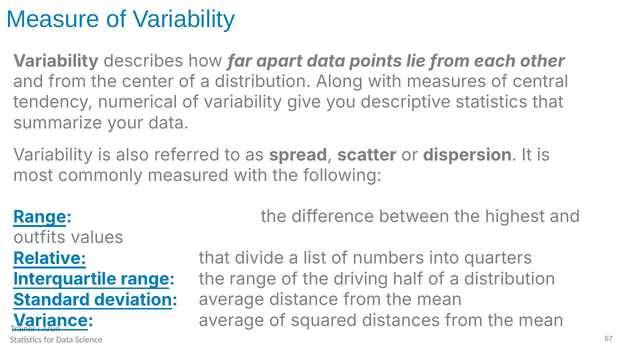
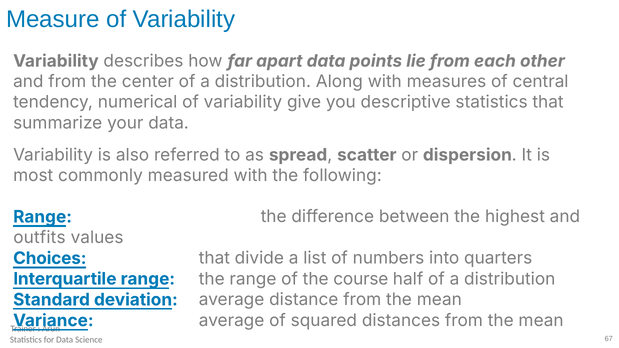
Relative: Relative -> Choices (50, 258)
driving: driving -> course (361, 279)
